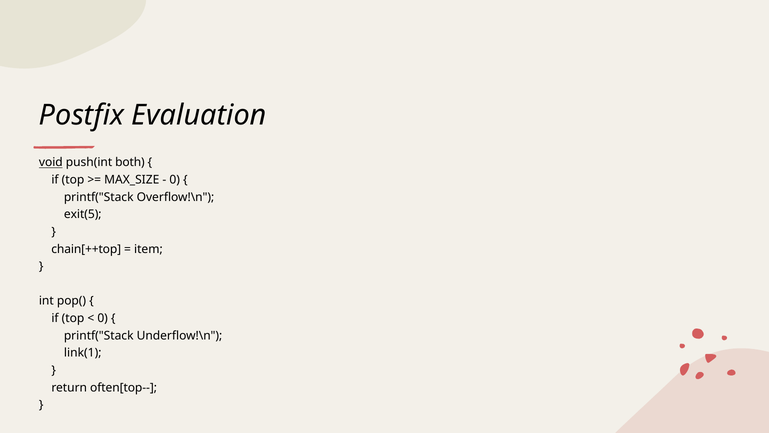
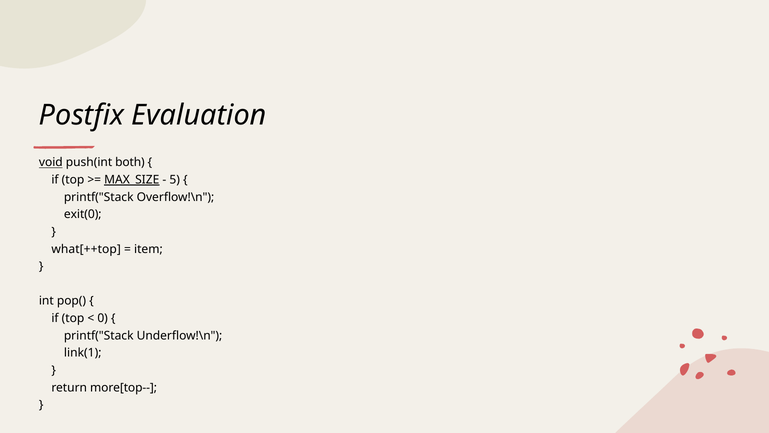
MAX_SIZE underline: none -> present (132, 180)
0: 0 -> 5 (175, 180)
exit(5: exit(5 -> exit(0 (83, 214)
chain[++top: chain[++top -> what[++top (86, 249)
often[top--: often[top-- -> more[top-- (124, 387)
